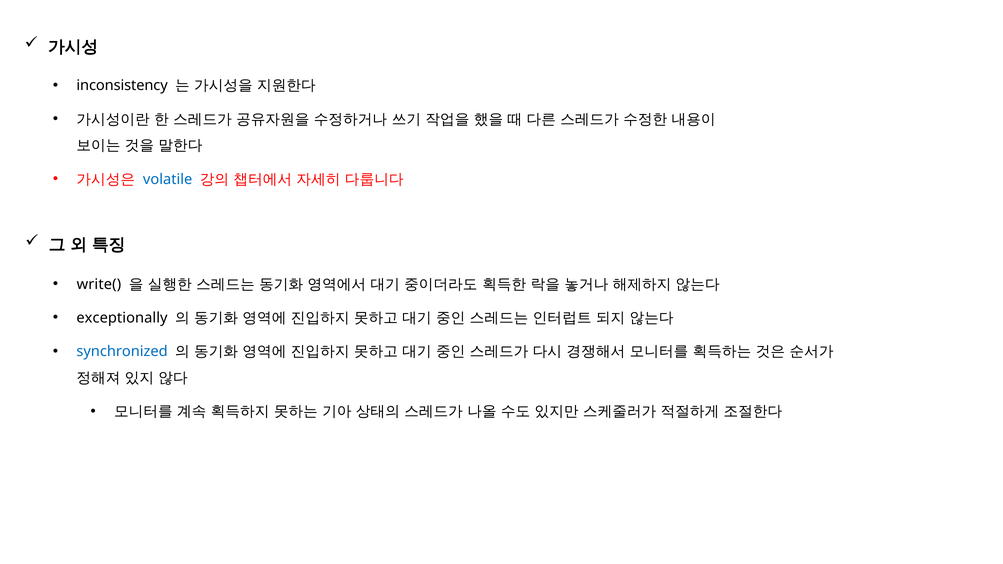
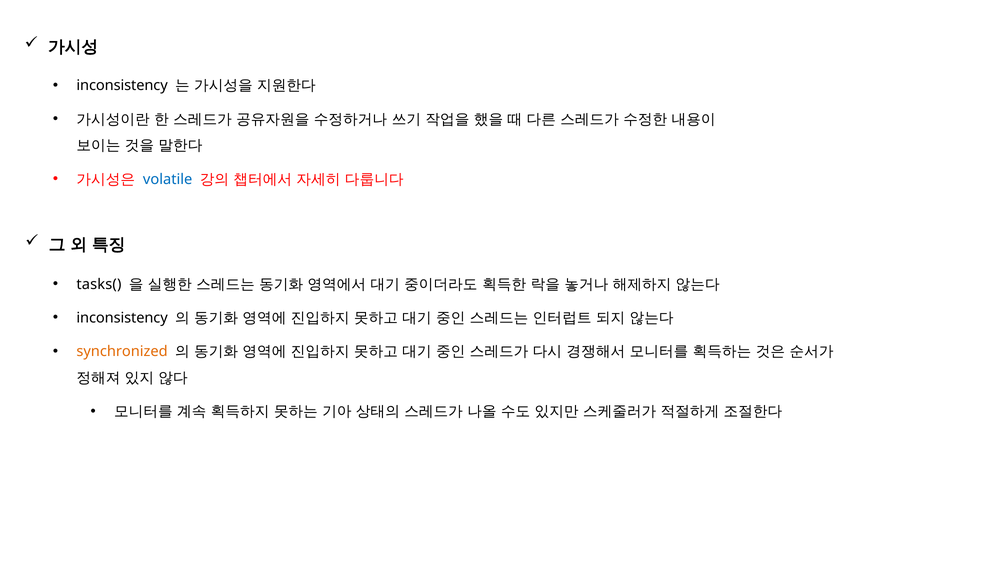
write(: write( -> tasks( (99, 284)
exceptionally: exceptionally -> inconsistency (122, 318)
synchronized colour: blue -> orange (122, 352)
